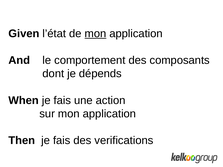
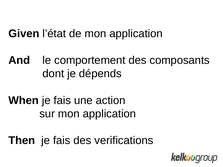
mon underline: present -> none (95, 34)
